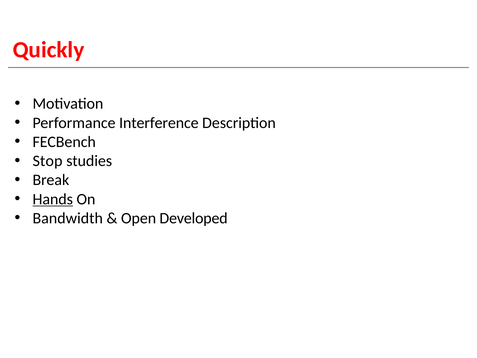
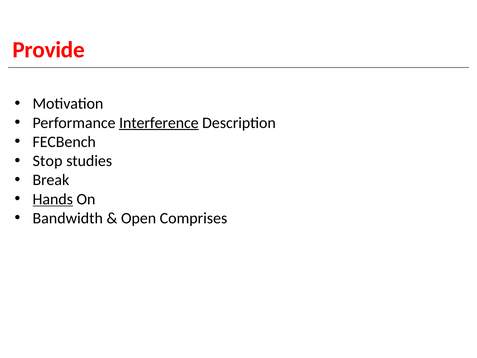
Quickly: Quickly -> Provide (49, 50)
Interference underline: none -> present (159, 123)
Developed: Developed -> Comprises (193, 218)
